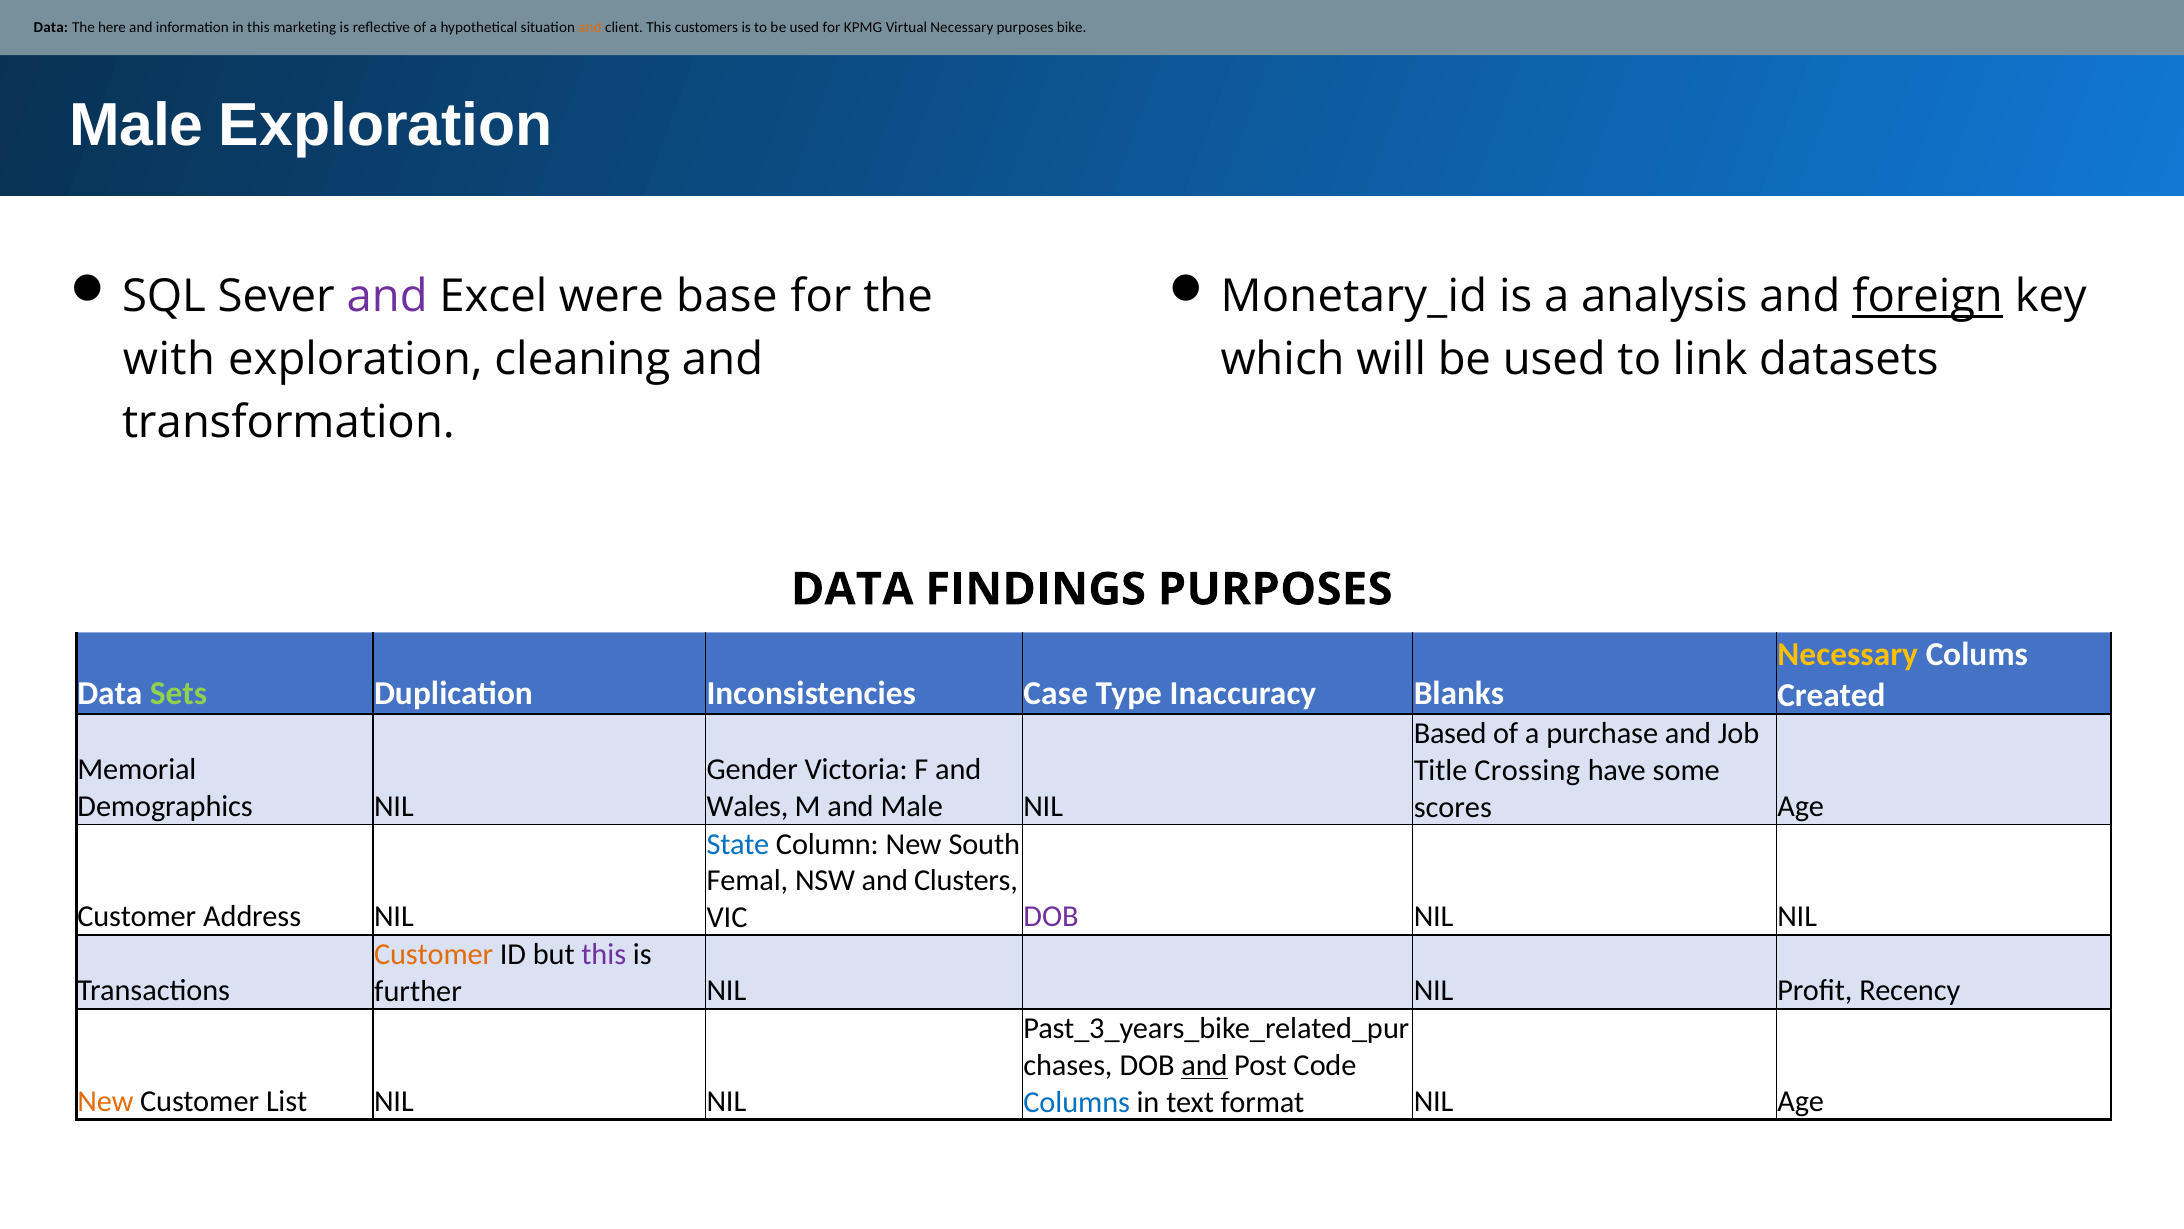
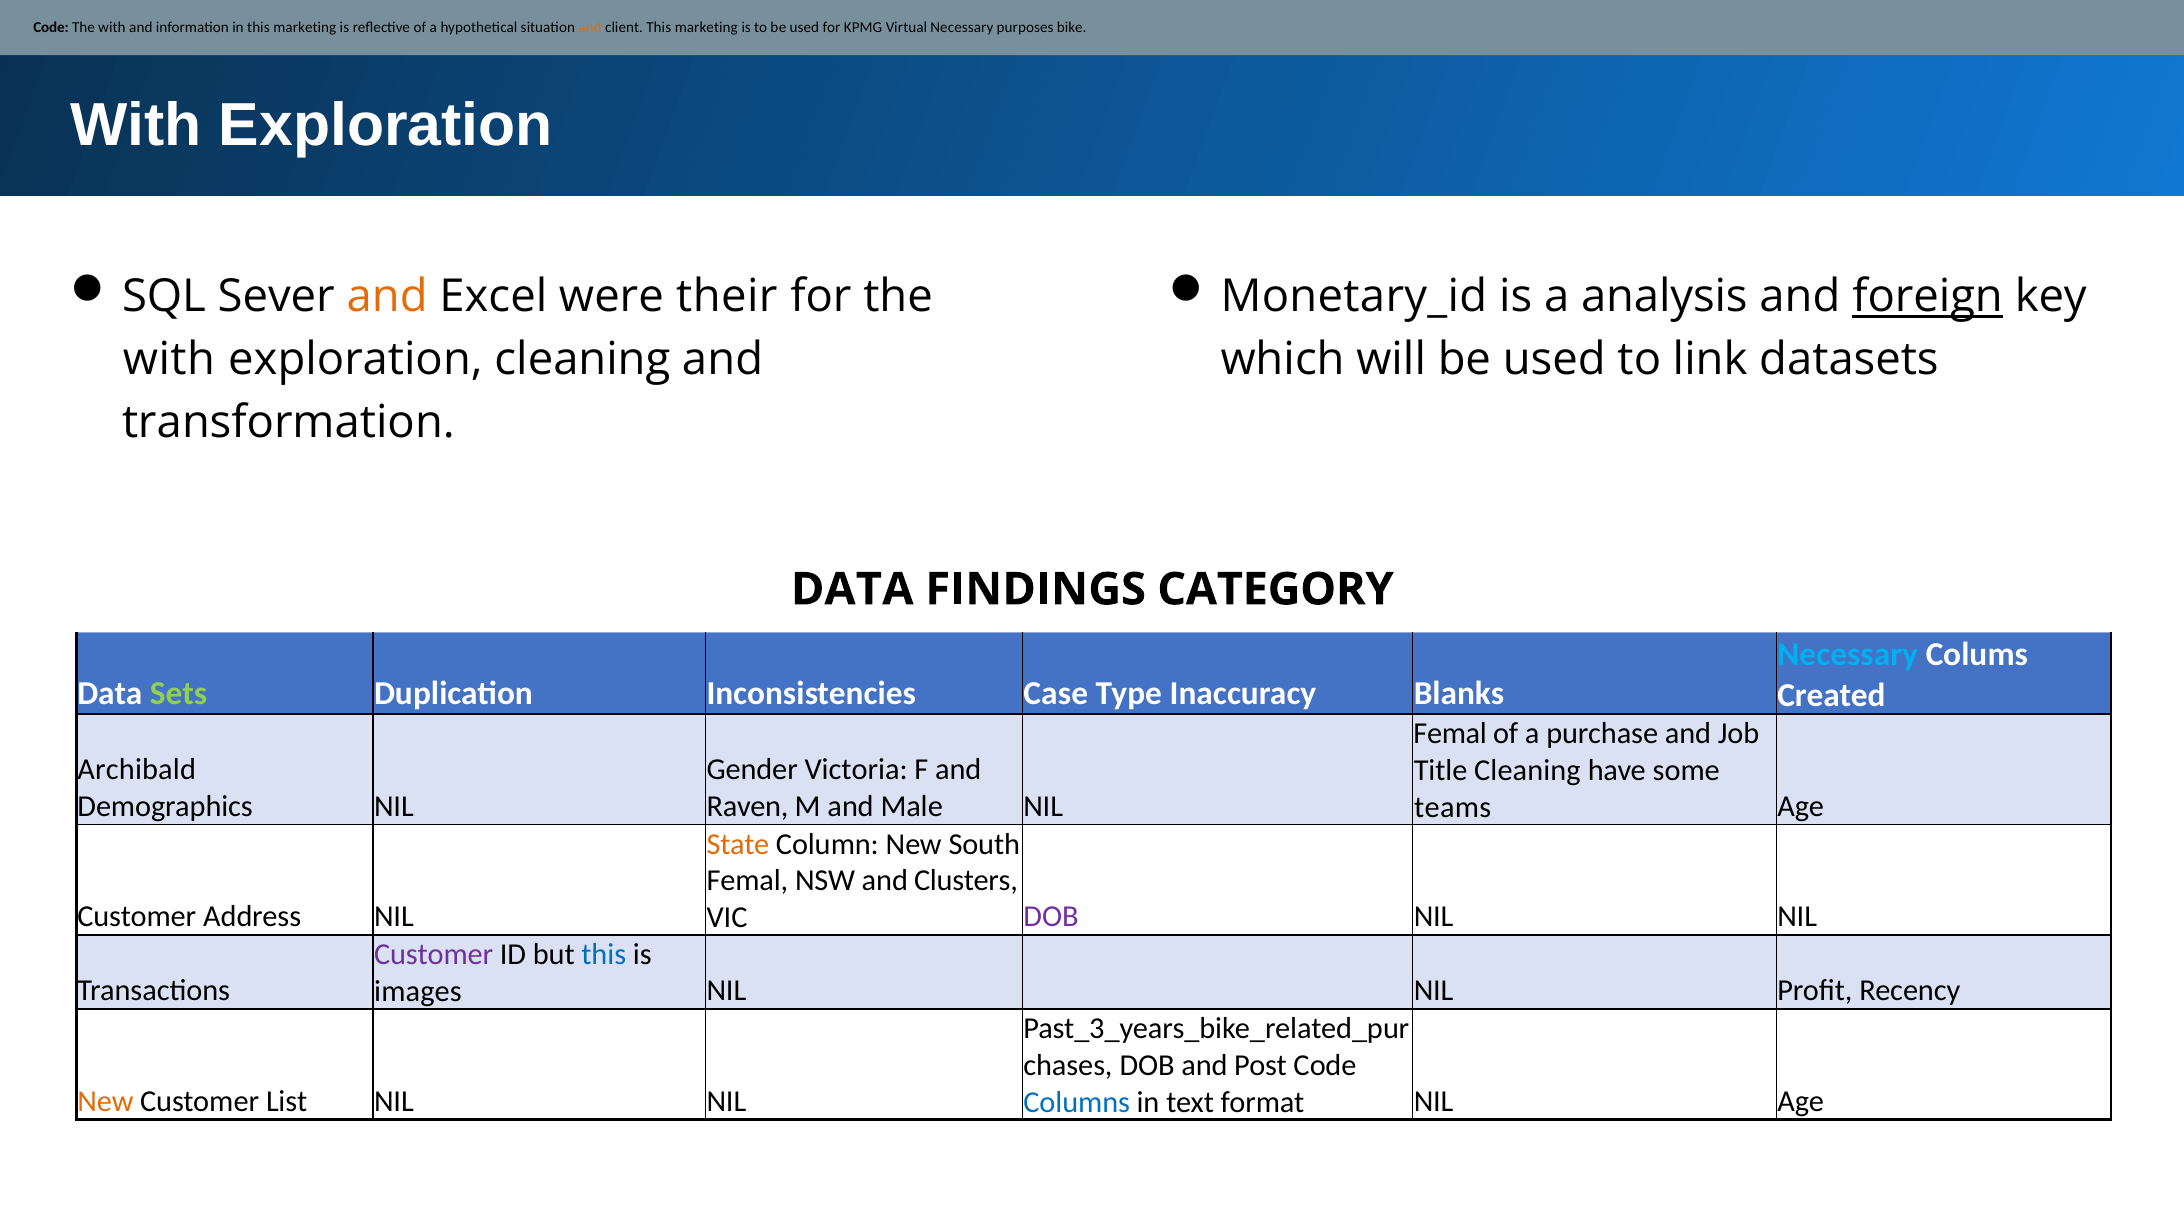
Data: Data -> Code (51, 28)
here: here -> with (112, 28)
client This customers: customers -> marketing (706, 28)
Male: Male -> With (136, 126)
and colour: purple -> orange (387, 297)
base: base -> their (727, 297)
FINDINGS PURPOSES: PURPOSES -> CATEGORY (1276, 589)
Necessary colour: yellow -> light blue (1848, 654)
Based: Based -> Femal (1450, 733)
Memorial: Memorial -> Archibald (137, 769)
Title Crossing: Crossing -> Cleaning (1527, 770)
Wales: Wales -> Raven (747, 806)
scores: scores -> teams (1453, 807)
State colour: blue -> orange (738, 844)
Customer colour: orange -> purple (434, 954)
this colour: purple -> blue (604, 954)
further: further -> images (418, 991)
and underline: present -> none (1204, 1065)
